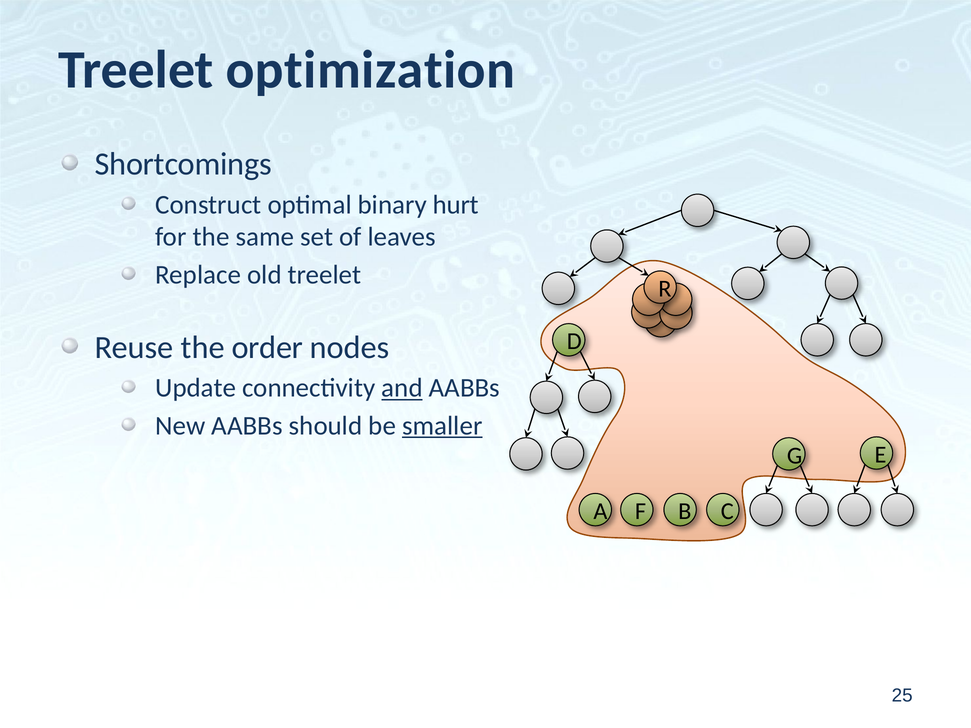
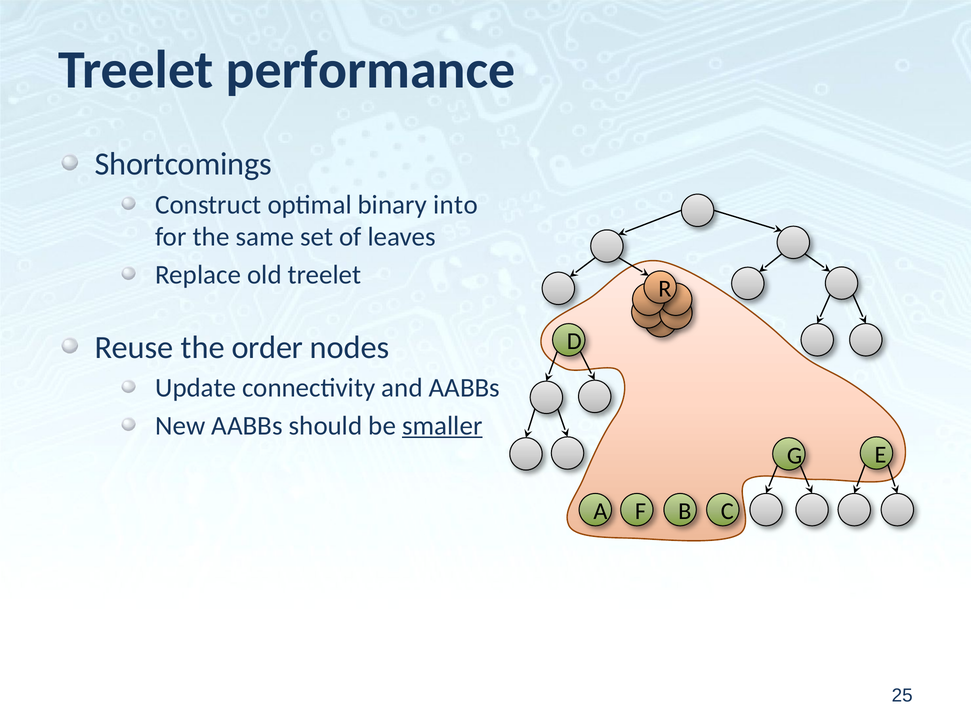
optimization: optimization -> performance (371, 70)
hurt: hurt -> into (456, 205)
and underline: present -> none (402, 388)
